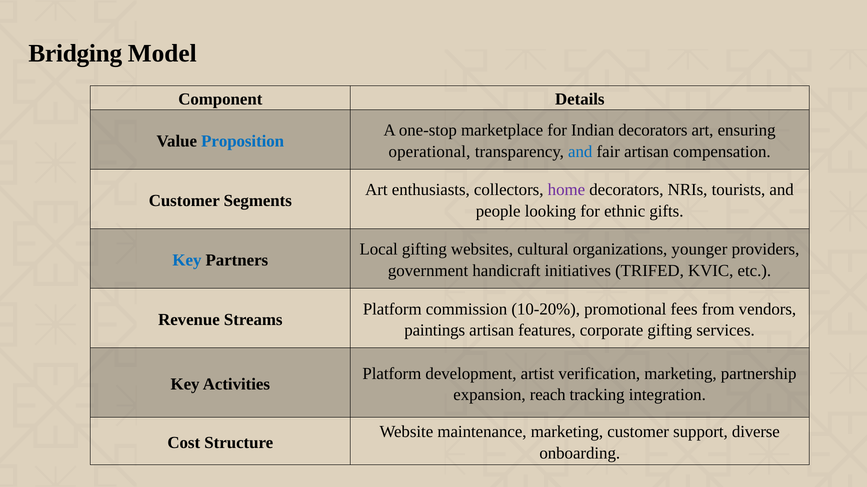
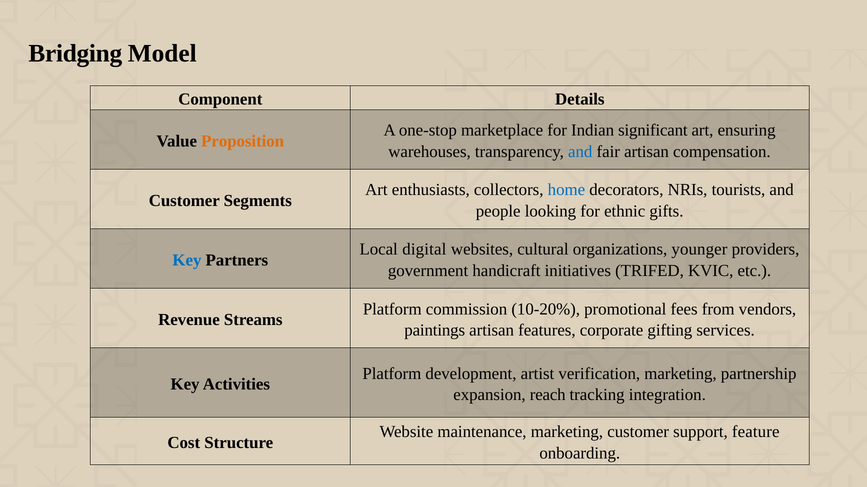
Indian decorators: decorators -> significant (653, 130)
Proposition colour: blue -> orange (243, 141)
operational: operational -> warehouses (430, 152)
home colour: purple -> blue (566, 190)
Local gifting: gifting -> digital (424, 250)
diverse: diverse -> feature (756, 433)
